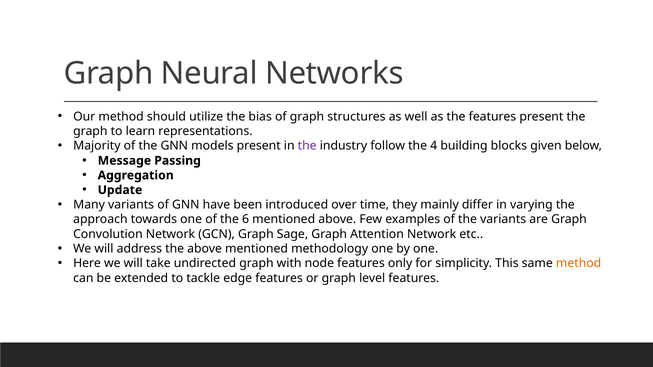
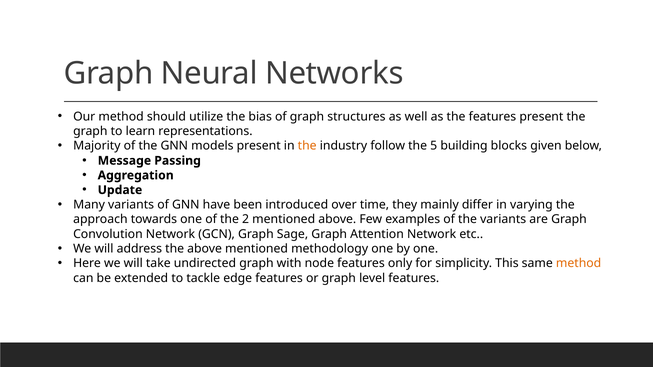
the colour: purple -> orange (307, 146)
4: 4 -> 5 (434, 146)
6: 6 -> 2 (246, 220)
